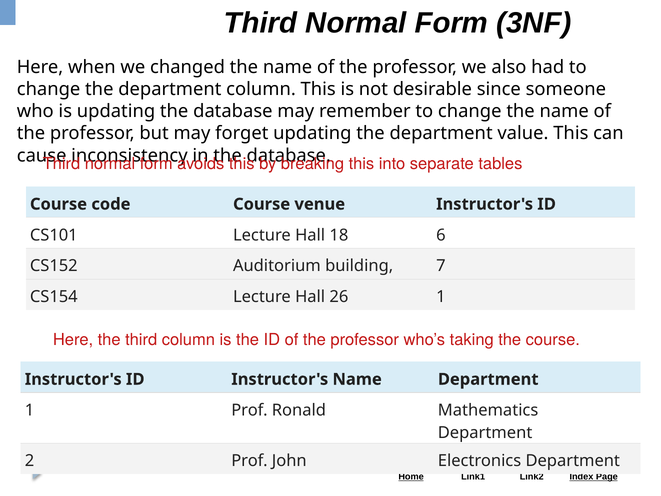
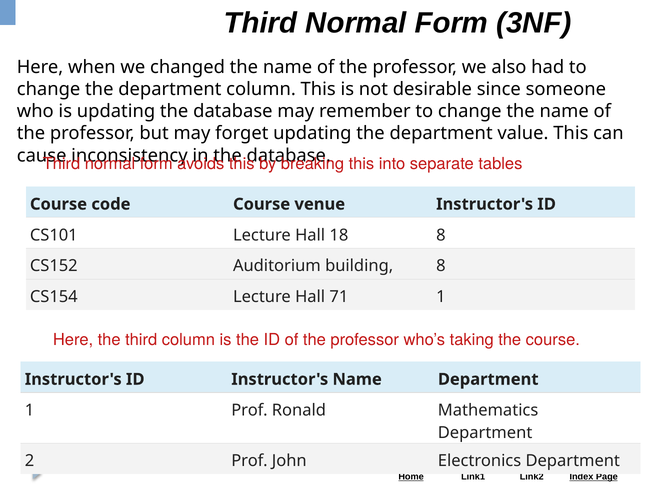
18 6: 6 -> 8 (441, 235)
building 7: 7 -> 8 (441, 266)
26: 26 -> 71 (339, 297)
